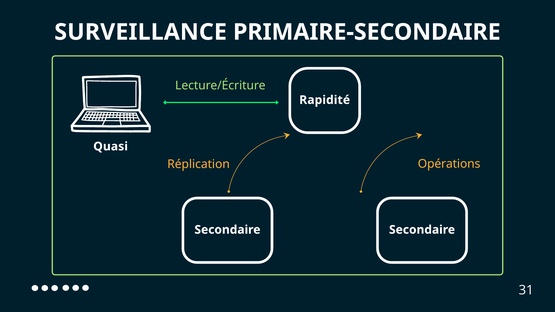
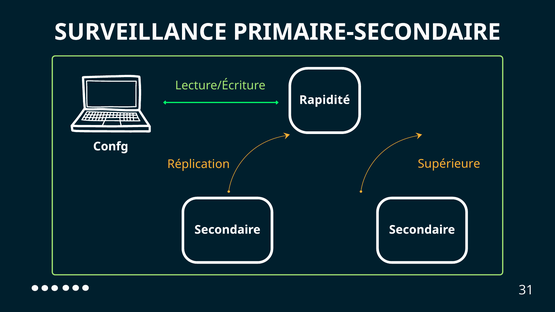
Quasi: Quasi -> Confg (111, 147)
Opérations: Opérations -> Supérieure (449, 164)
